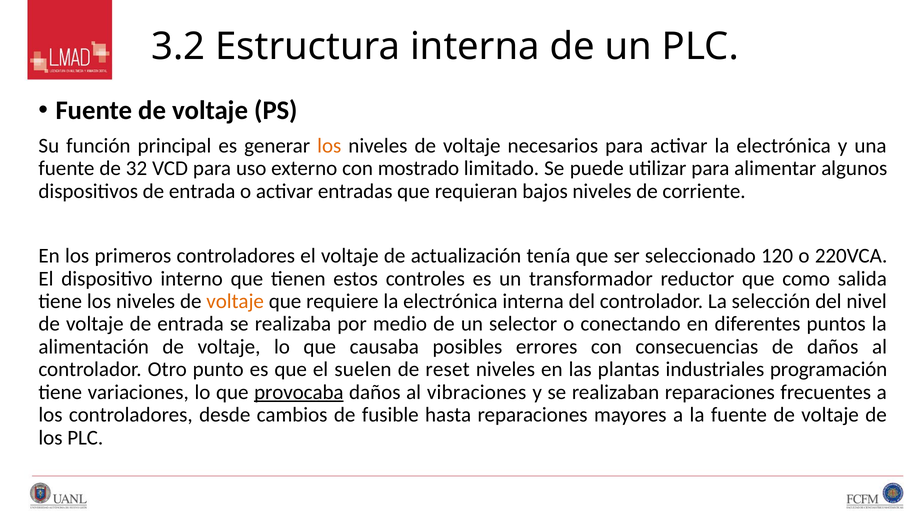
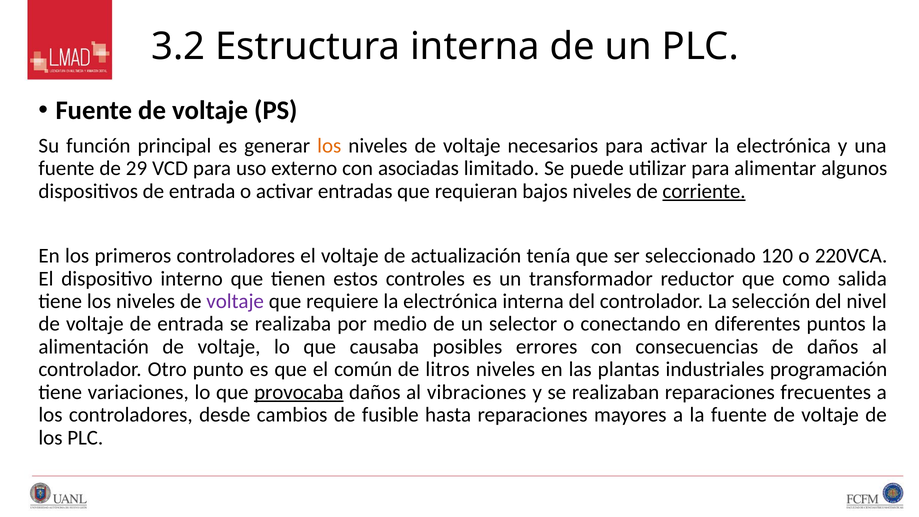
32: 32 -> 29 (137, 168)
mostrado: mostrado -> asociadas (418, 168)
corriente underline: none -> present (704, 191)
voltaje colour: orange -> purple (235, 301)
suelen: suelen -> común (363, 369)
reset: reset -> litros (448, 369)
